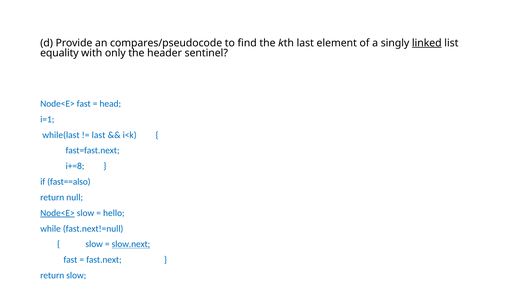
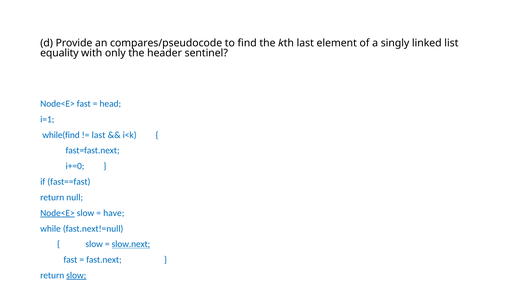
linked underline: present -> none (427, 43)
while(last: while(last -> while(find (61, 135)
i+=8: i+=8 -> i+=0 (75, 166)
fast==also: fast==also -> fast==fast (69, 182)
hello: hello -> have (114, 213)
slow underline: none -> present (76, 275)
